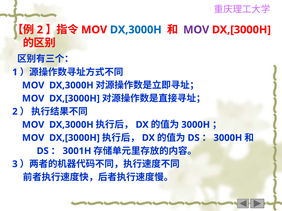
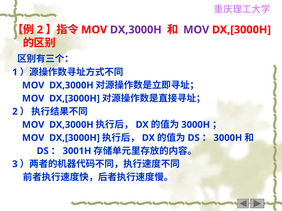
DX,3000H colour: blue -> purple (136, 30)
